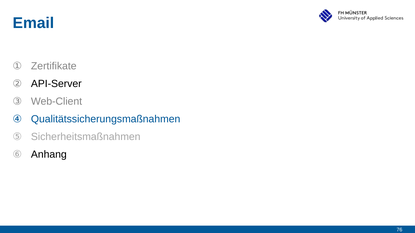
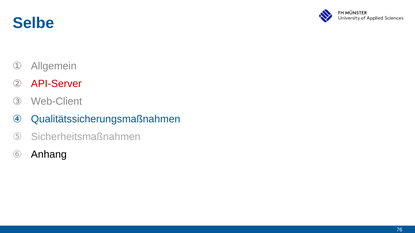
Email: Email -> Selbe (33, 23)
Zertifikate: Zertifikate -> Allgemein (54, 66)
API-Server colour: black -> red (56, 84)
